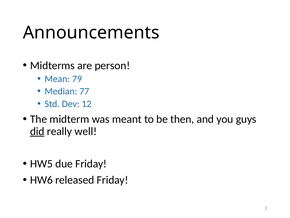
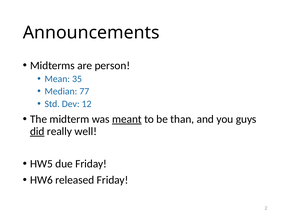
79: 79 -> 35 (77, 79)
meant underline: none -> present (127, 119)
then: then -> than (182, 119)
